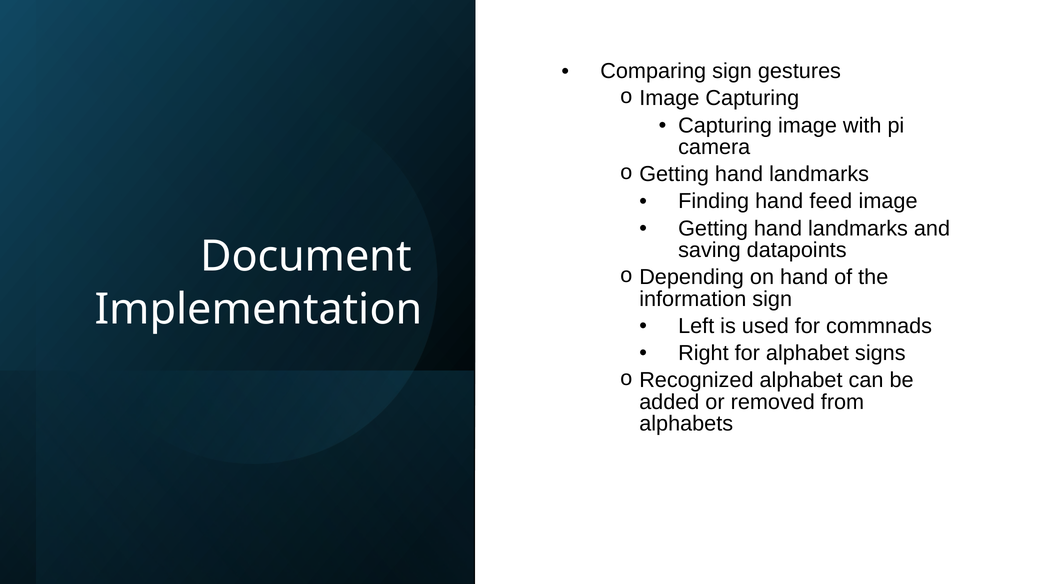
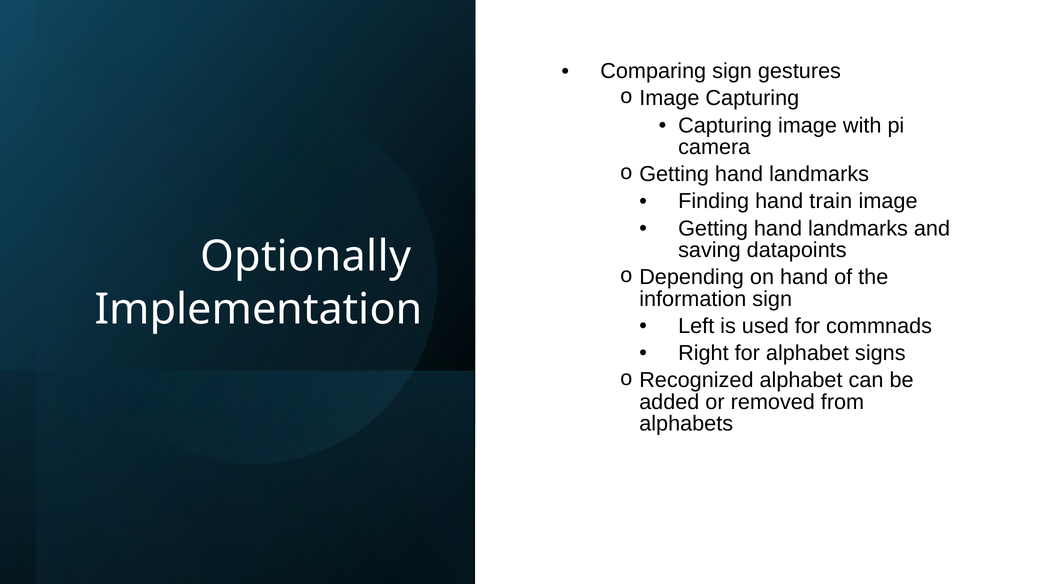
feed: feed -> train (831, 201)
Document: Document -> Optionally (306, 257)
